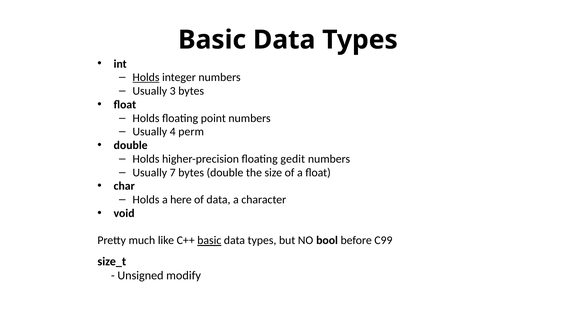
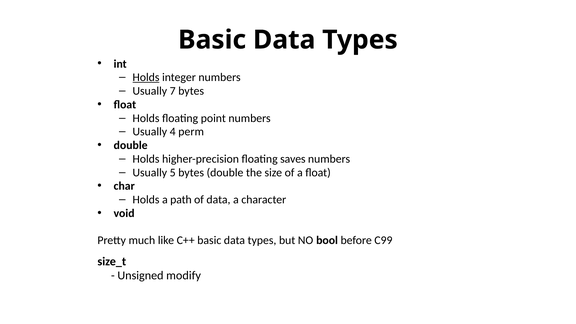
3: 3 -> 7 (173, 91)
gedit: gedit -> saves (293, 159)
7: 7 -> 5 (173, 173)
here: here -> path (181, 200)
basic underline: present -> none (209, 240)
